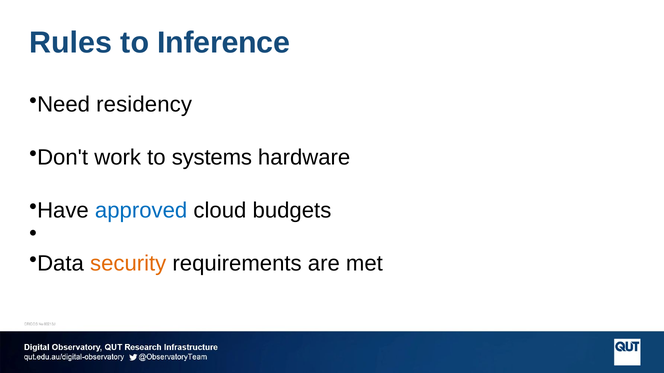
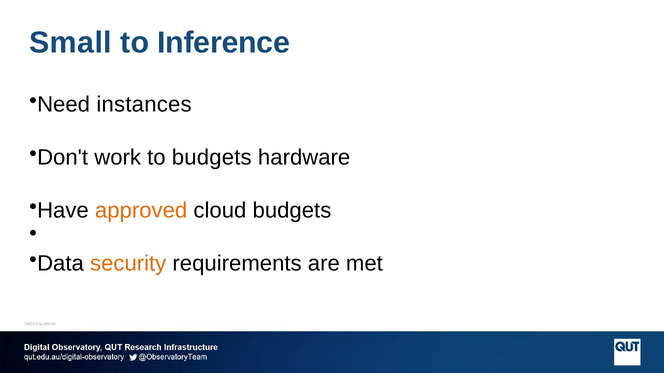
Rules: Rules -> Small (71, 43)
residency: residency -> instances (144, 105)
to systems: systems -> budgets (212, 158)
approved colour: blue -> orange (141, 211)
